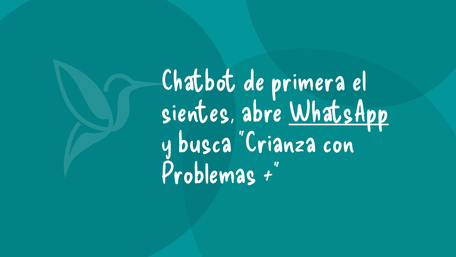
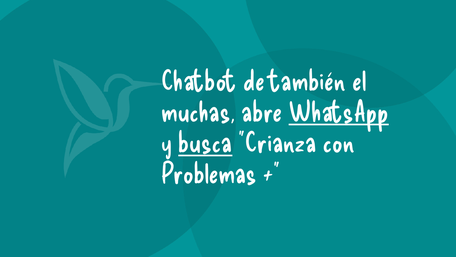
primera: primera -> también (309, 81)
sientes: sientes -> muchas (198, 112)
busca underline: none -> present (205, 143)
